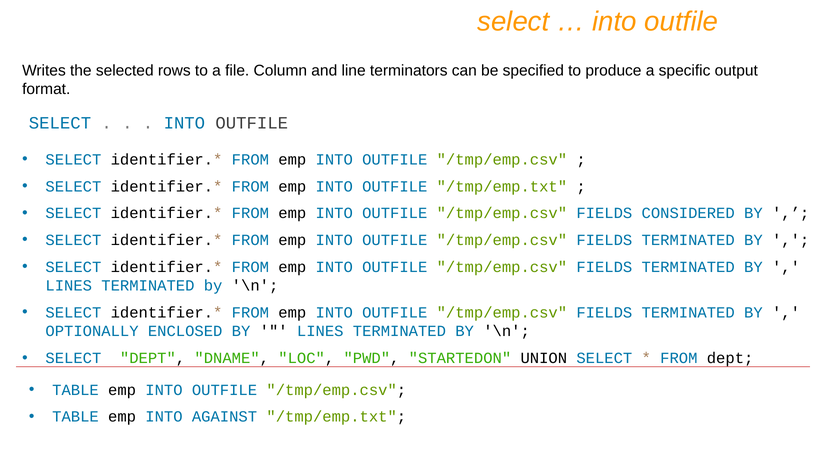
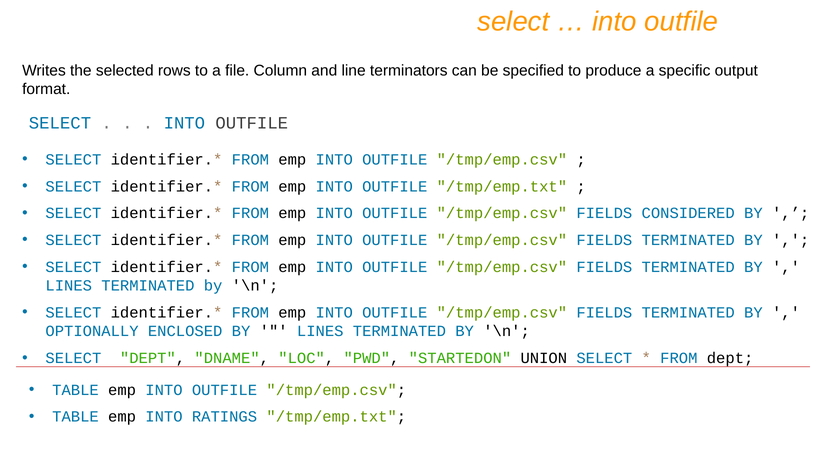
AGAINST: AGAINST -> RATINGS (225, 417)
